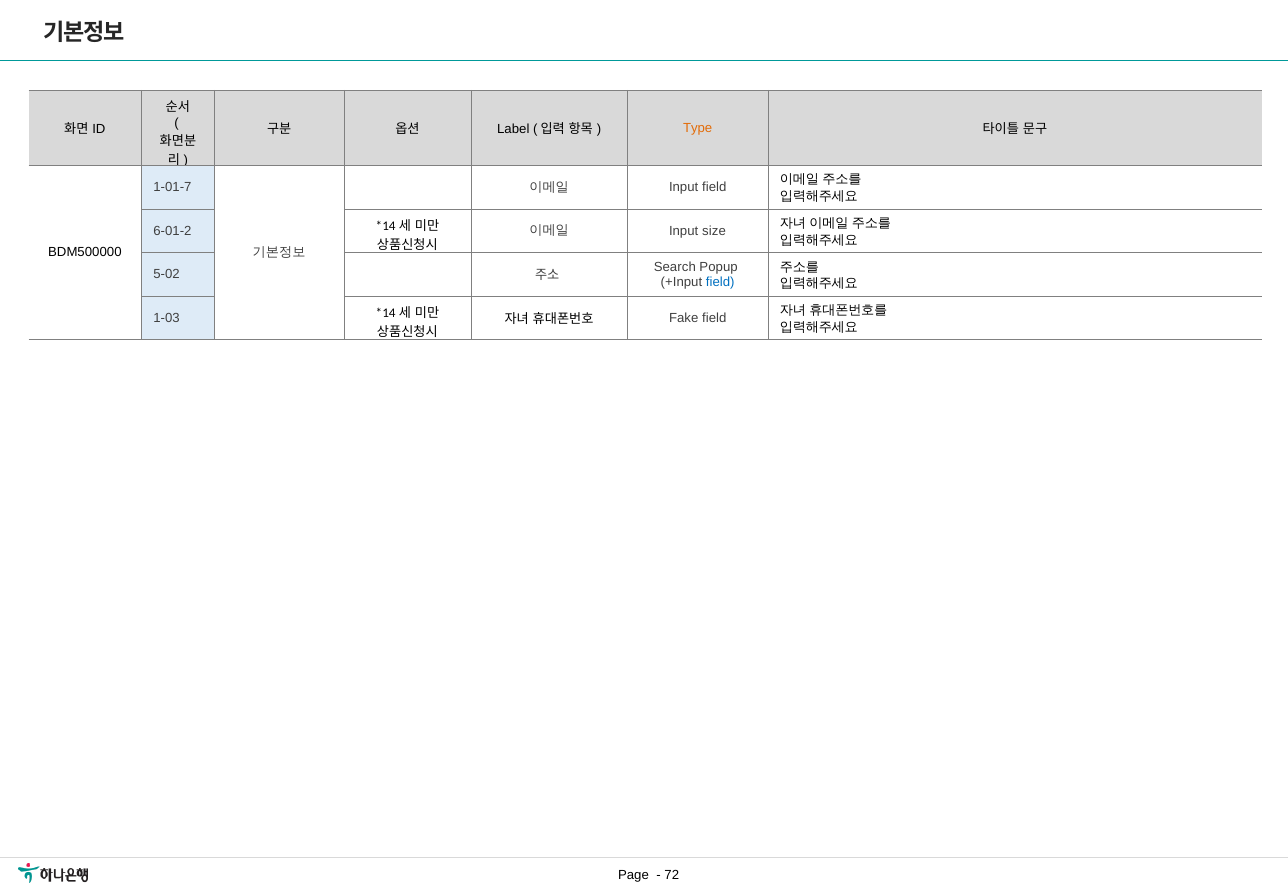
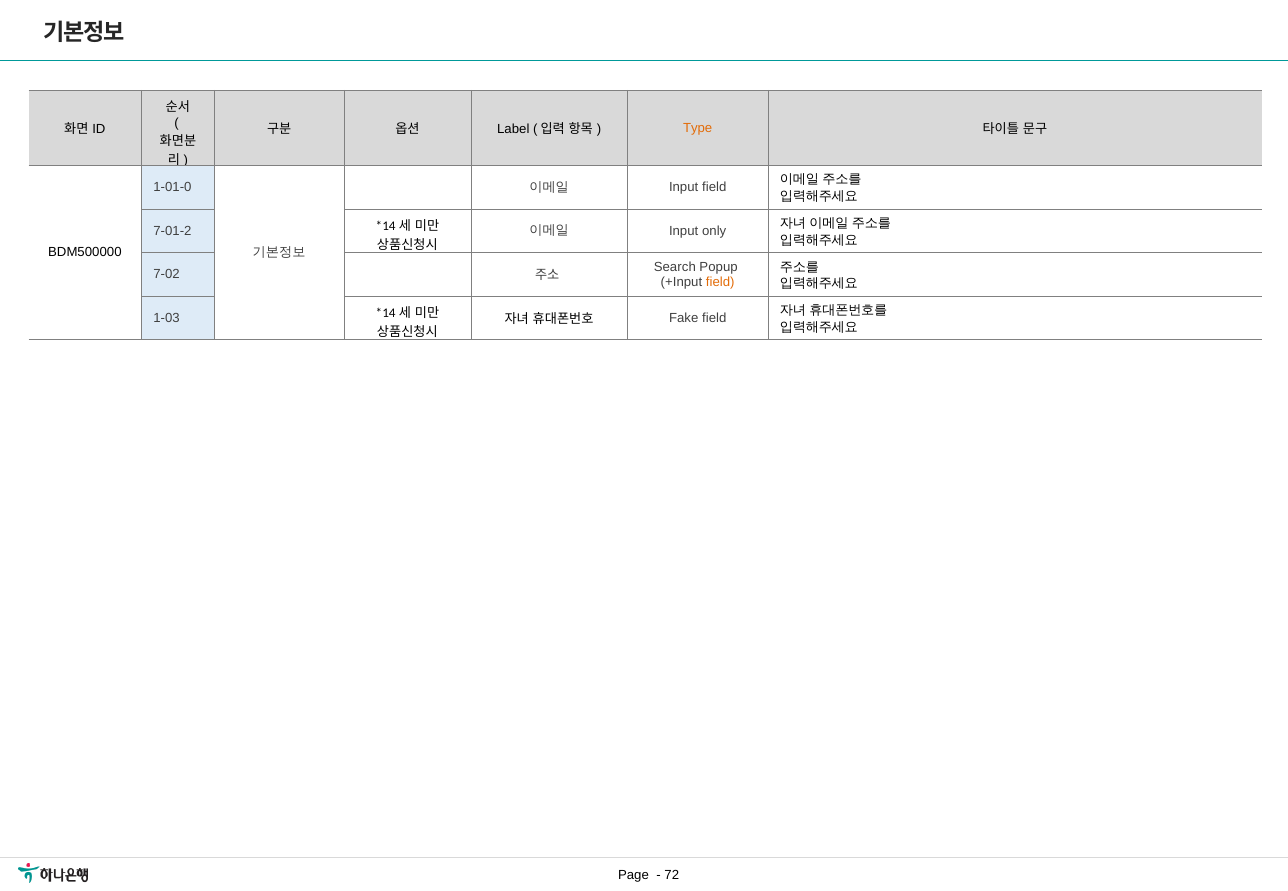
1-01-7: 1-01-7 -> 1-01-0 (172, 187)
6-01-2: 6-01-2 -> 7-01-2 (172, 231)
size: size -> only (714, 231)
5-02: 5-02 -> 7-02 (167, 275)
field colour: blue -> orange (720, 282)
